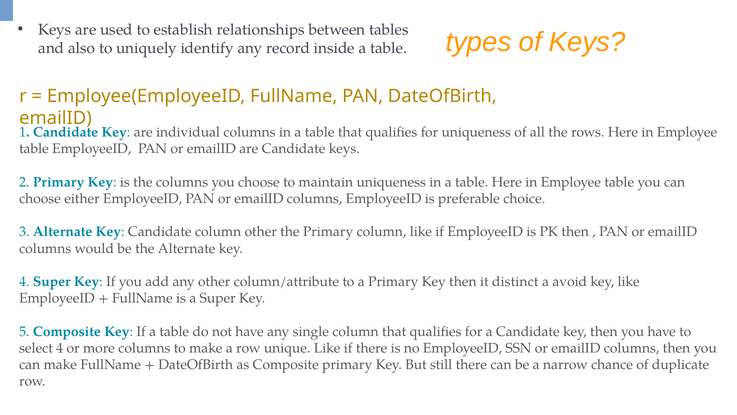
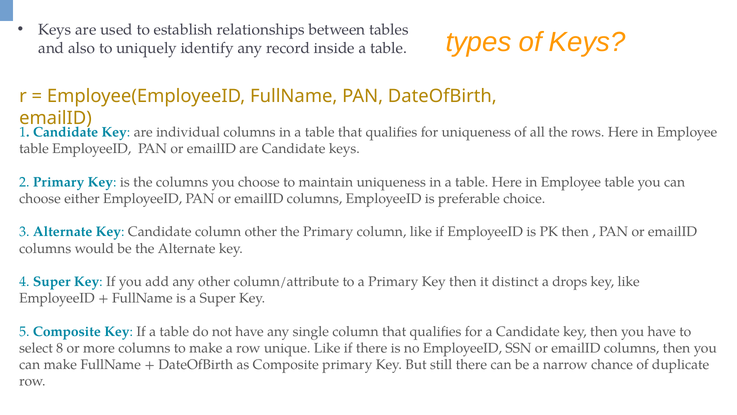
avoid: avoid -> drops (570, 281)
select 4: 4 -> 8 (60, 348)
